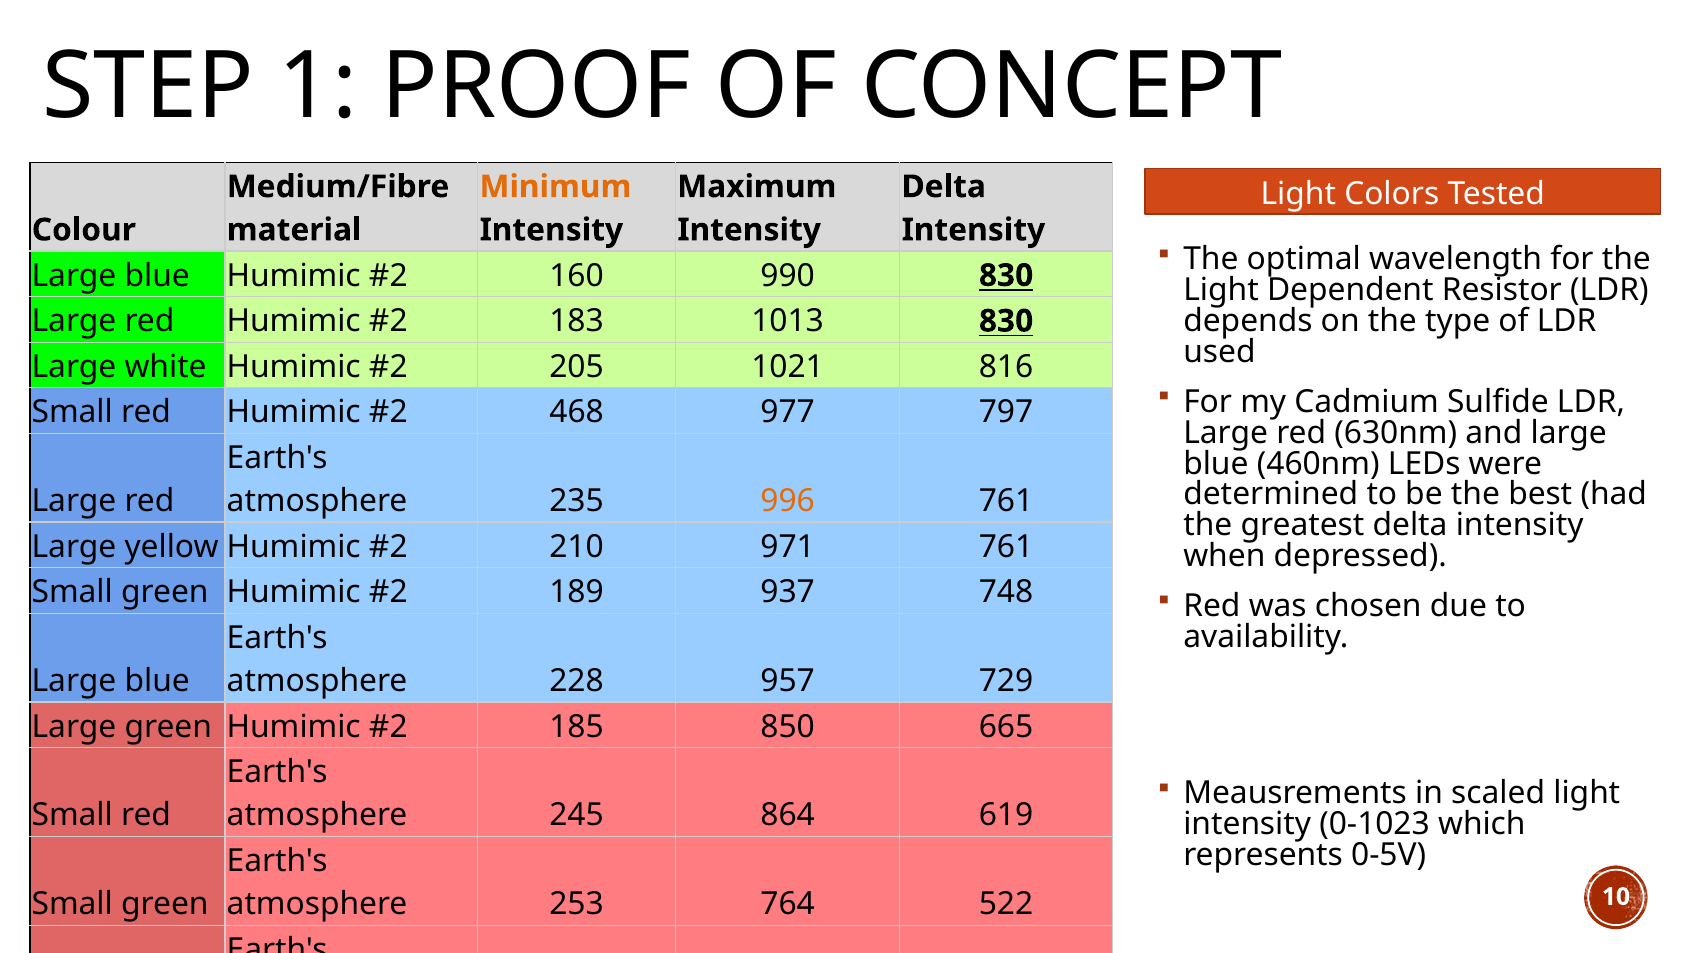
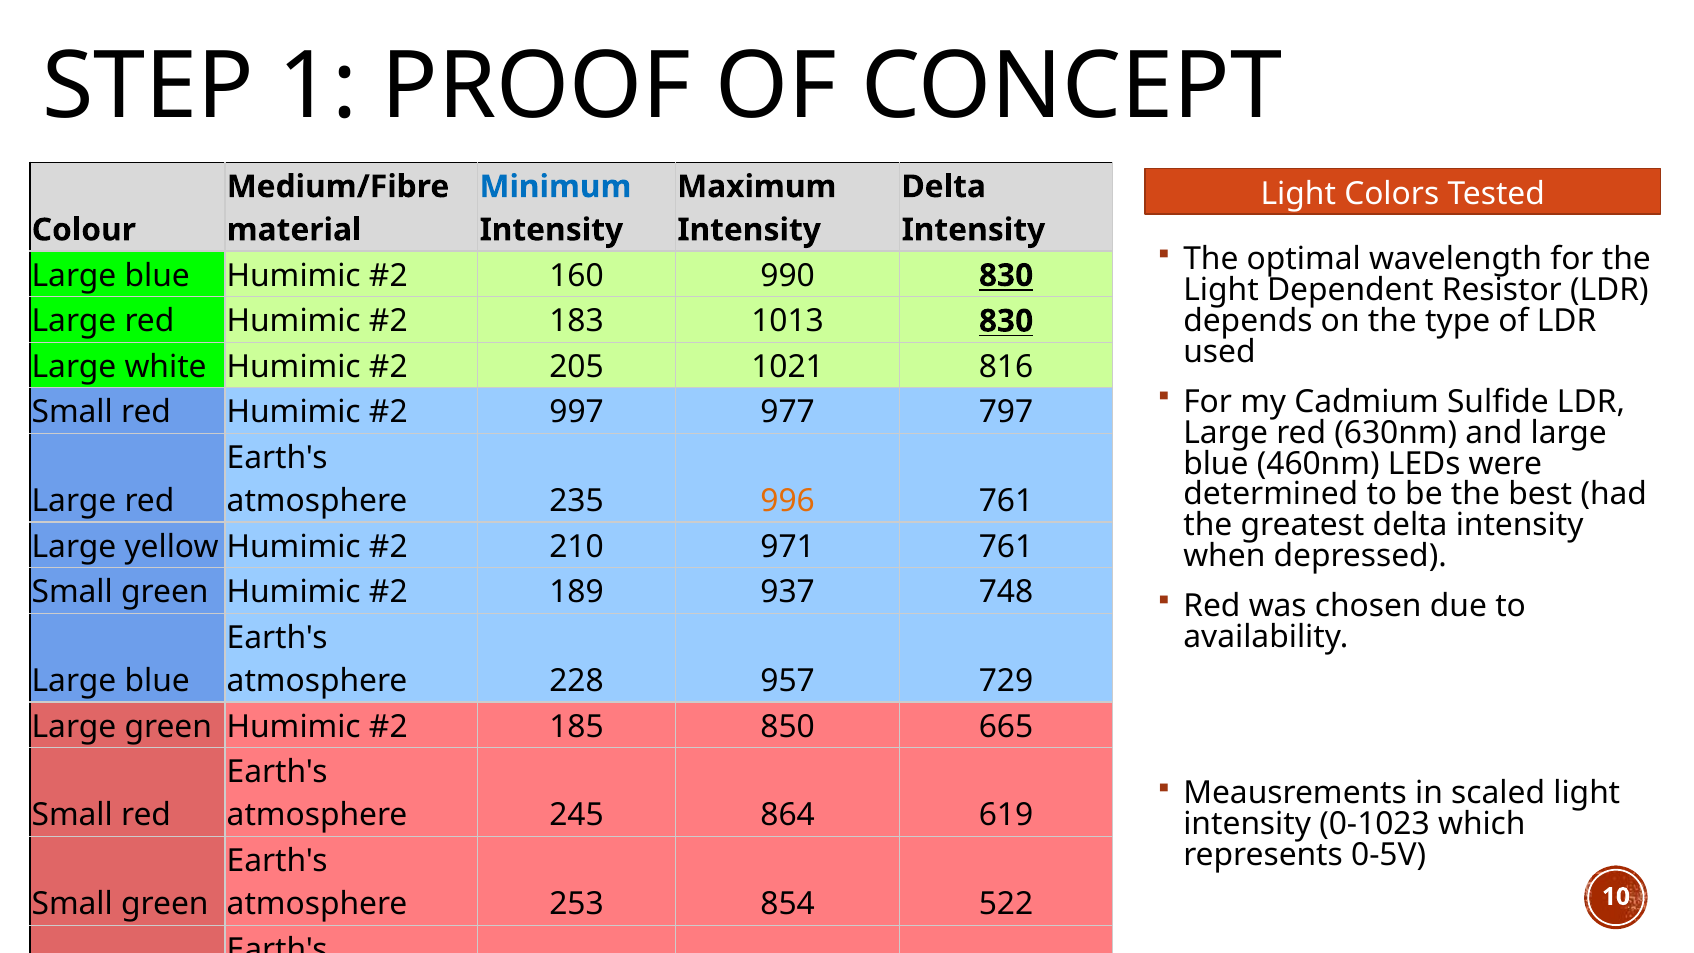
Minimum colour: orange -> blue (555, 187)
468: 468 -> 997 (577, 412)
764: 764 -> 854 (788, 904)
